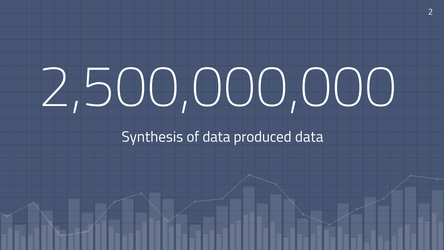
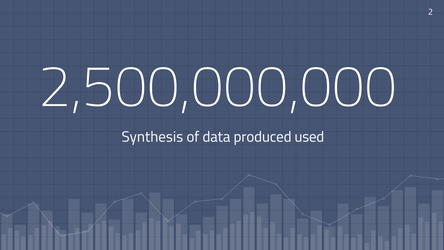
produced data: data -> used (309, 137)
